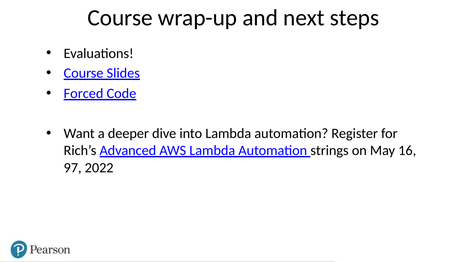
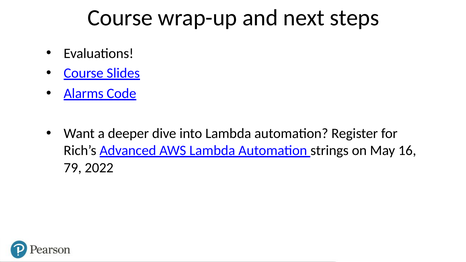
Forced: Forced -> Alarms (84, 93)
97: 97 -> 79 (73, 168)
